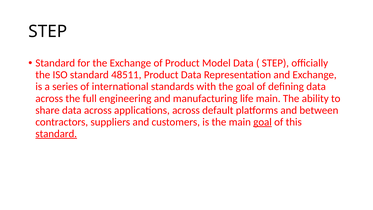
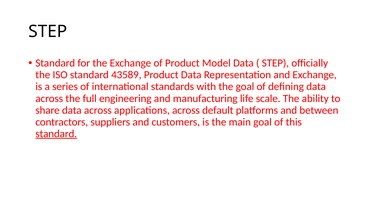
48511: 48511 -> 43589 (126, 75)
life main: main -> scale (268, 98)
goal underline: present -> none (263, 122)
